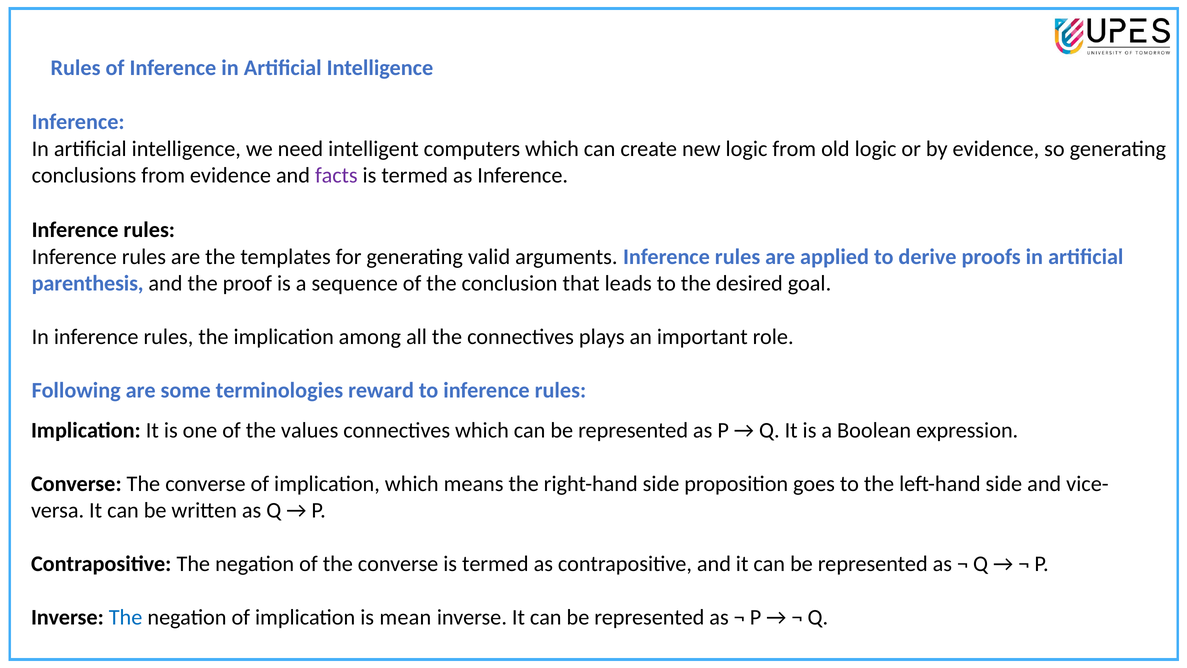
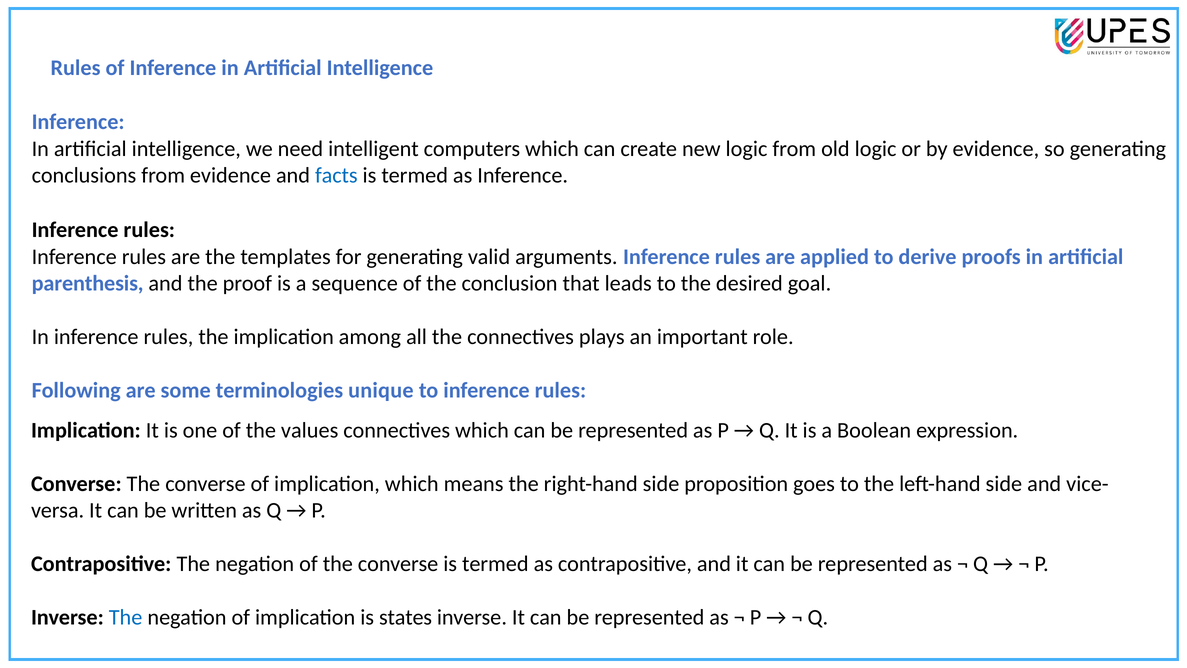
facts colour: purple -> blue (336, 175)
reward: reward -> unique (381, 390)
mean: mean -> states (406, 617)
